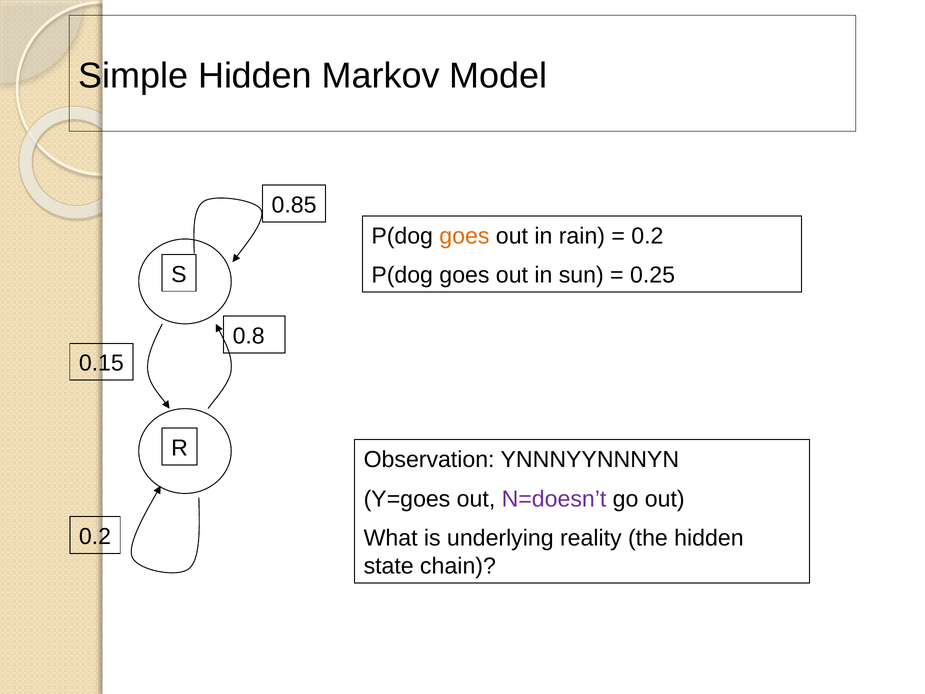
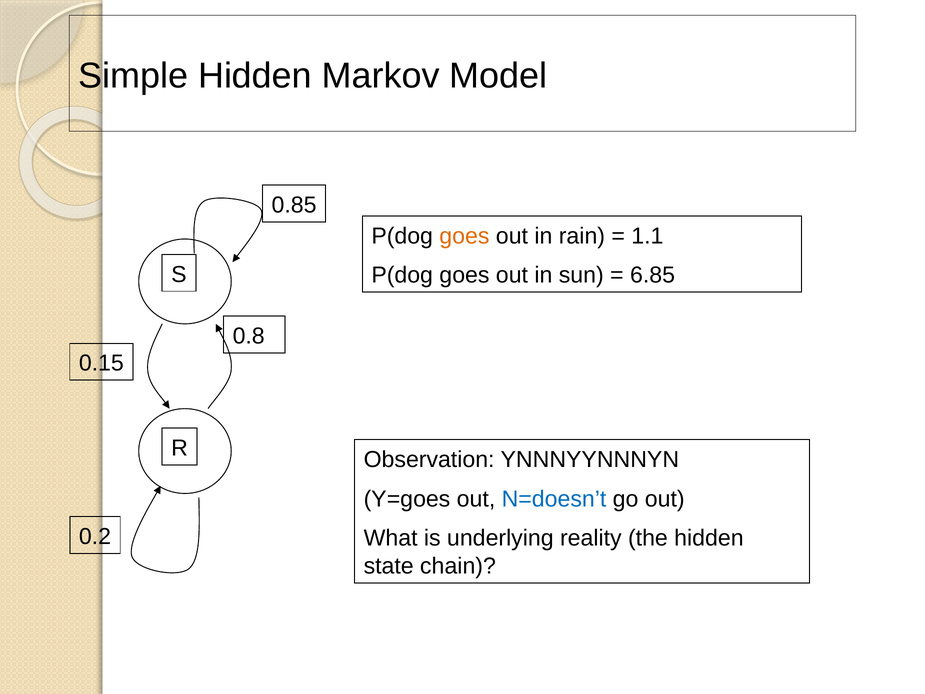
0.2: 0.2 -> 1.1 (647, 236)
0.25: 0.25 -> 6.85 (653, 275)
N=doesn’t colour: purple -> blue (554, 499)
